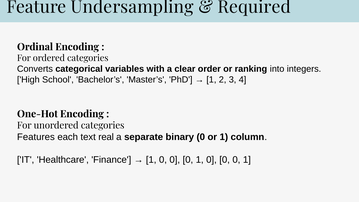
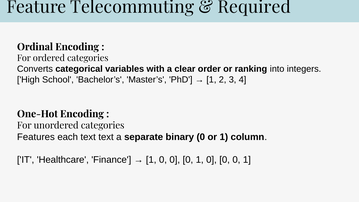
Undersampling: Undersampling -> Telecommuting (132, 7)
text real: real -> text (106, 137)
